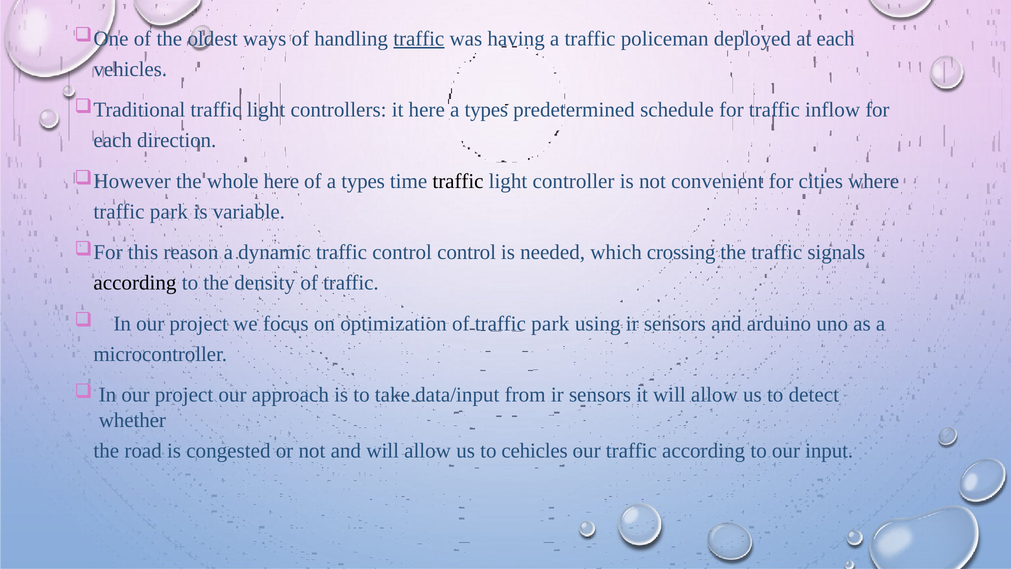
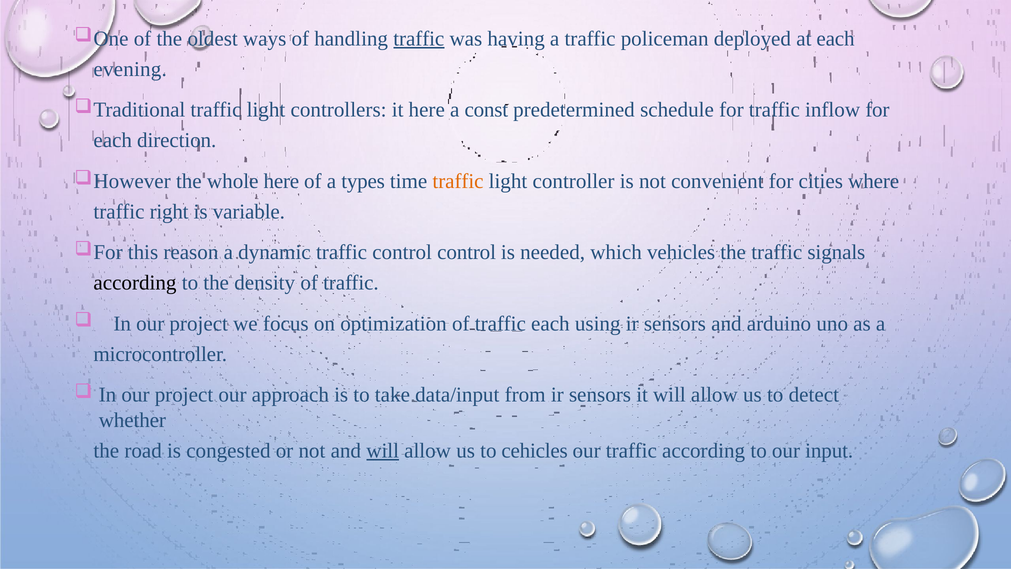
vehicles: vehicles -> evening (130, 69)
types: types -> const (486, 110)
traffic colour: black -> orange (458, 181)
park: park -> right (169, 212)
crossing: crossing -> vehicles (681, 252)
of traffic park: park -> each (550, 324)
will underline: none -> present (383, 450)
